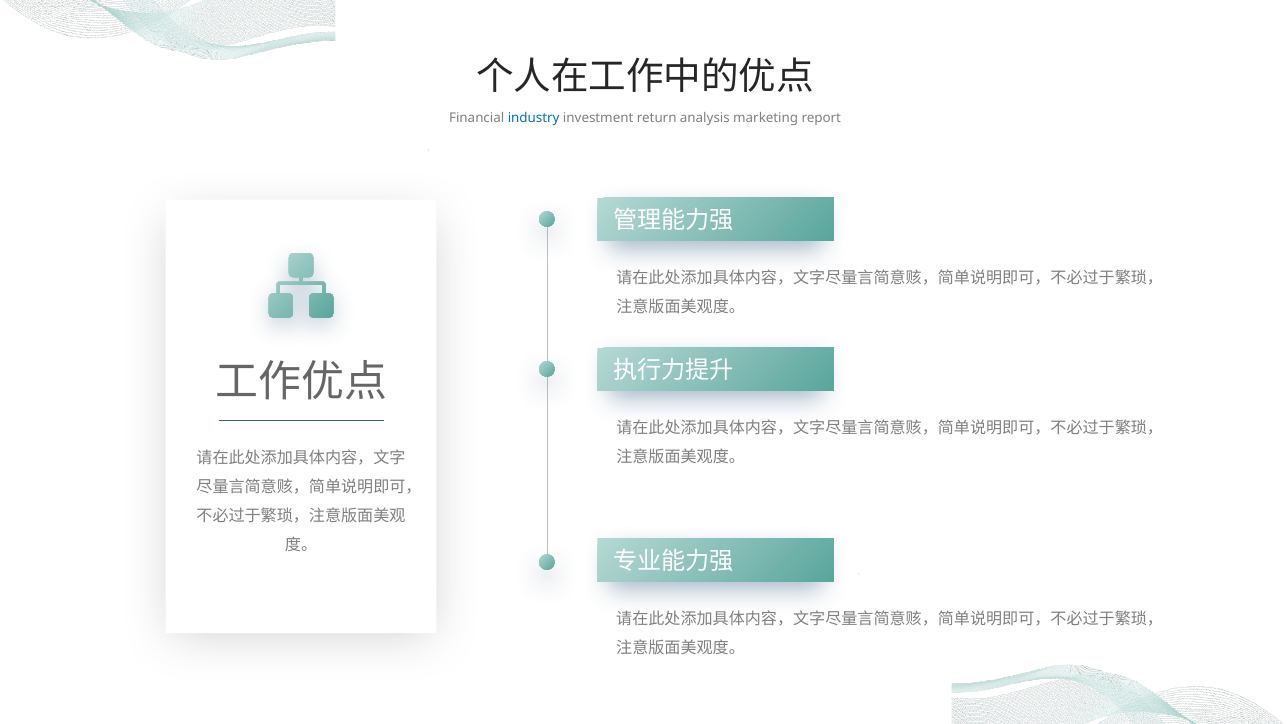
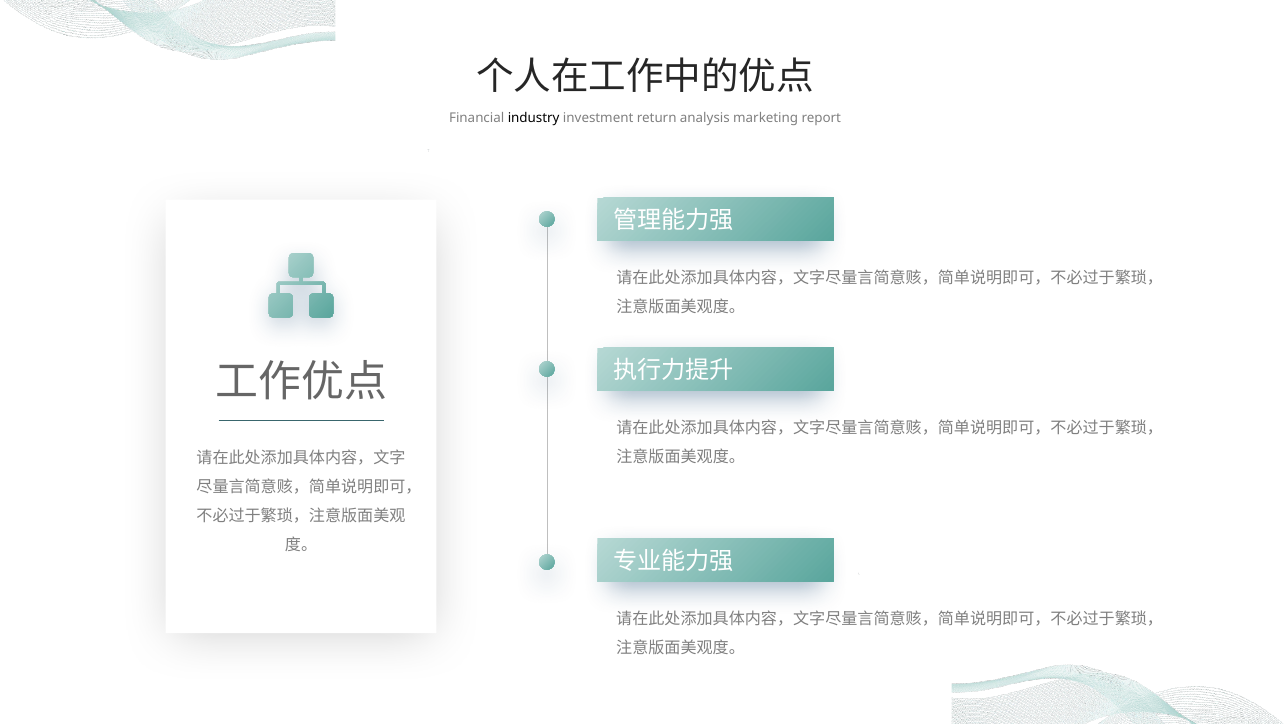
industry colour: blue -> black (534, 118)
